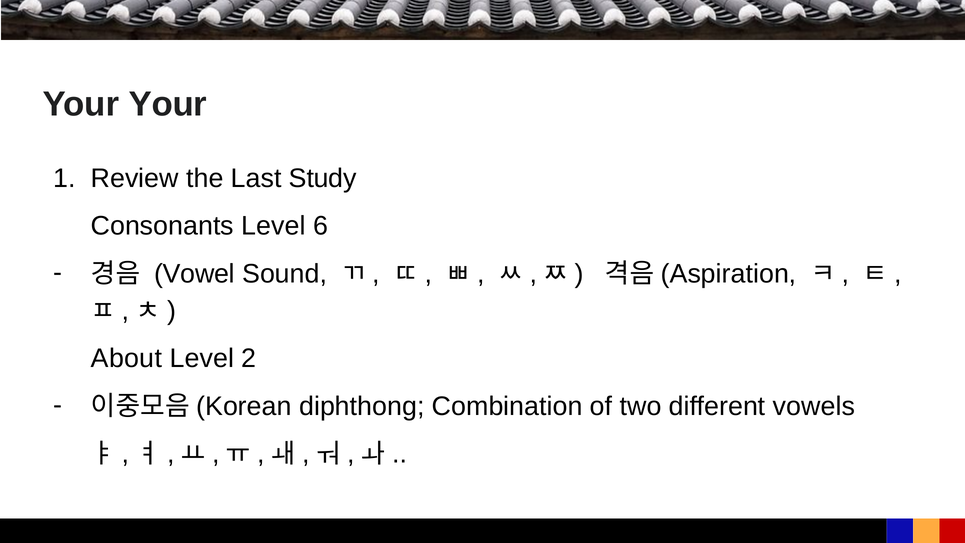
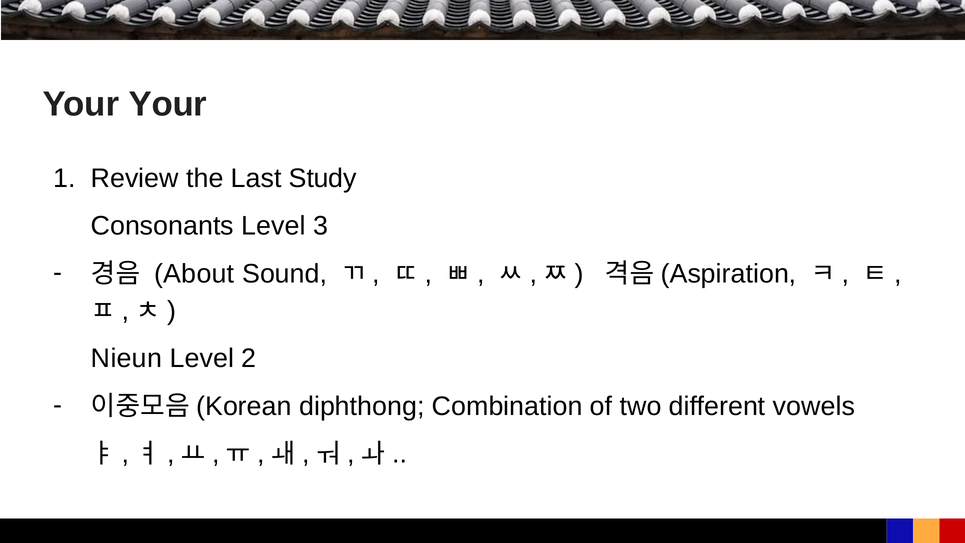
6: 6 -> 3 (320, 226)
Vowel: Vowel -> About (194, 274)
About: About -> Nieun (126, 358)
